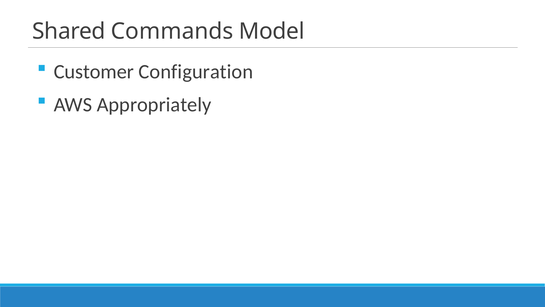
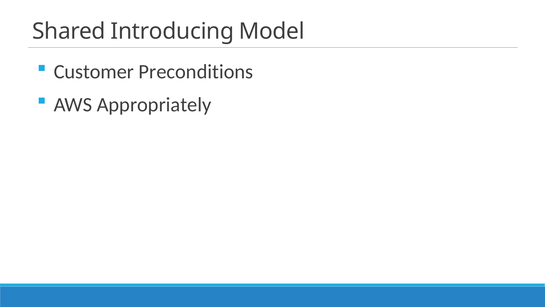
Commands: Commands -> Introducing (172, 31)
Configuration: Configuration -> Preconditions (196, 72)
